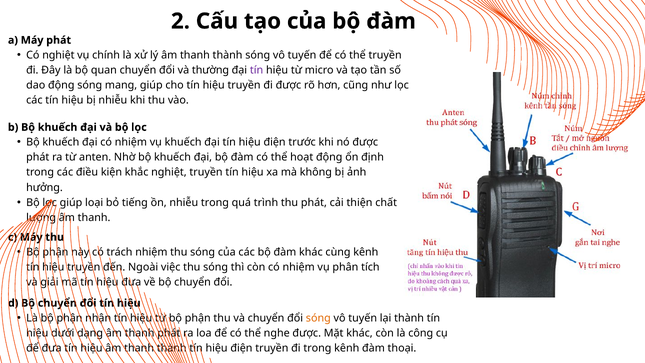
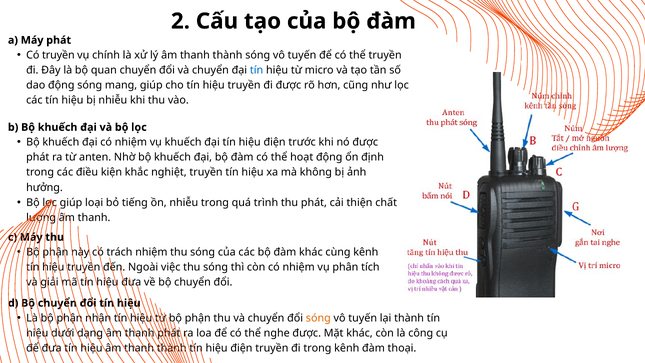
Có nghiệt: nghiệt -> truyền (58, 55)
đổi và thường: thường -> chuyển (210, 70)
tín colour: purple -> blue (257, 70)
